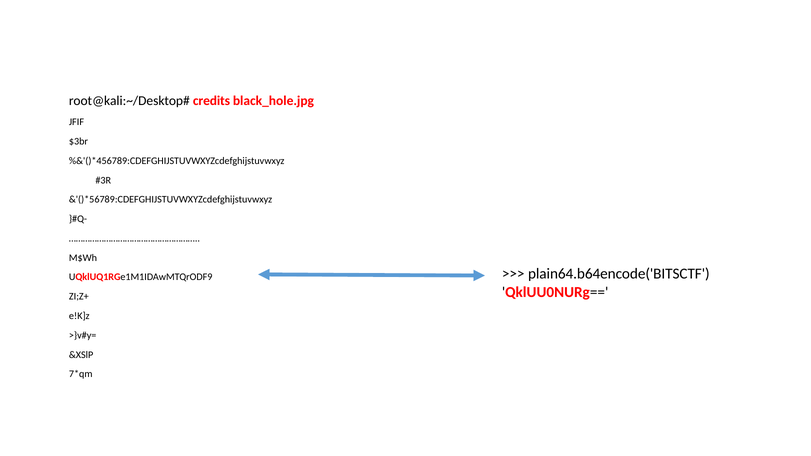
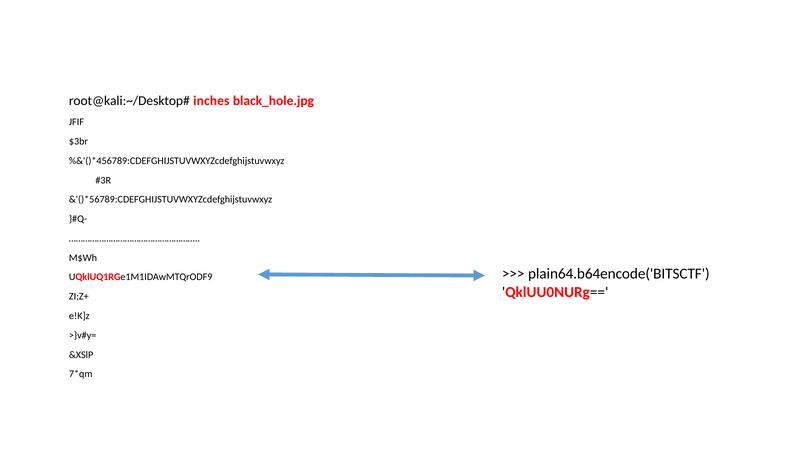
credits: credits -> inches (211, 101)
